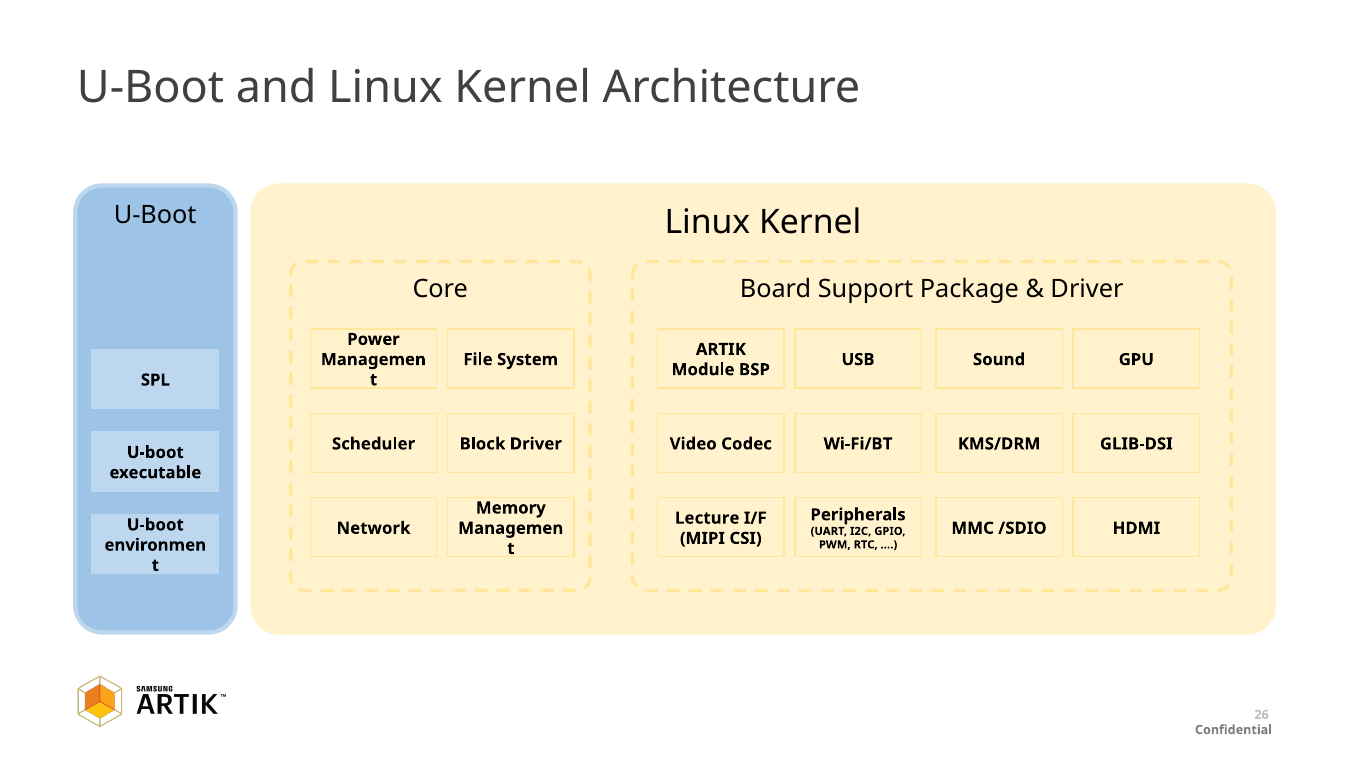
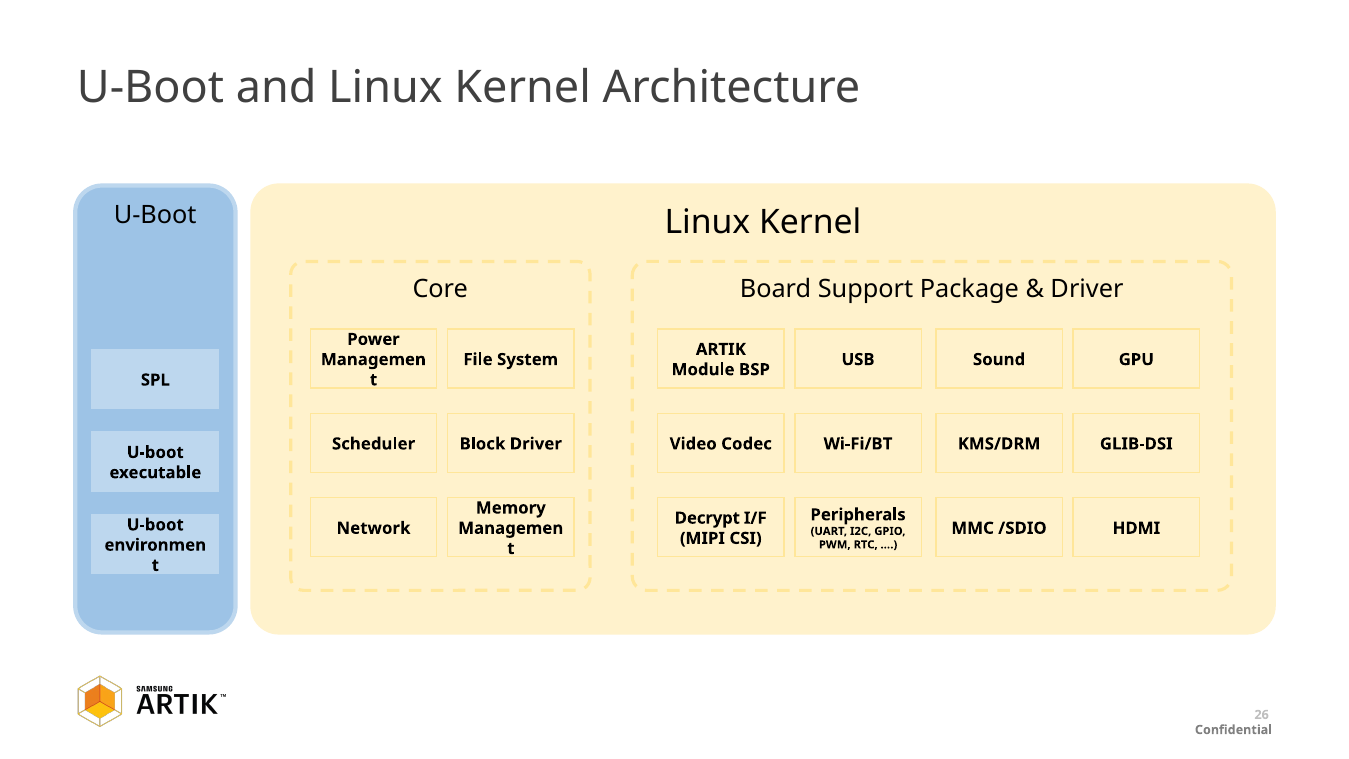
Lecture: Lecture -> Decrypt (707, 518)
